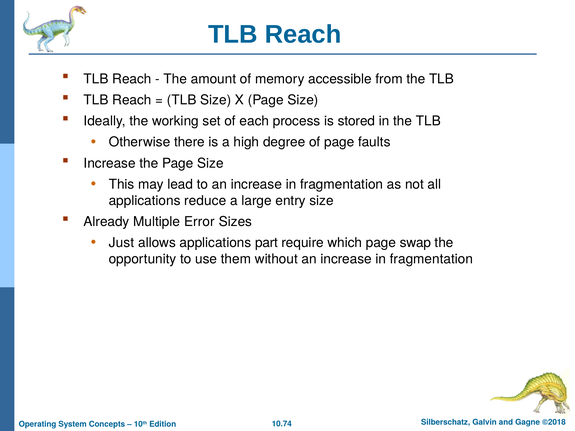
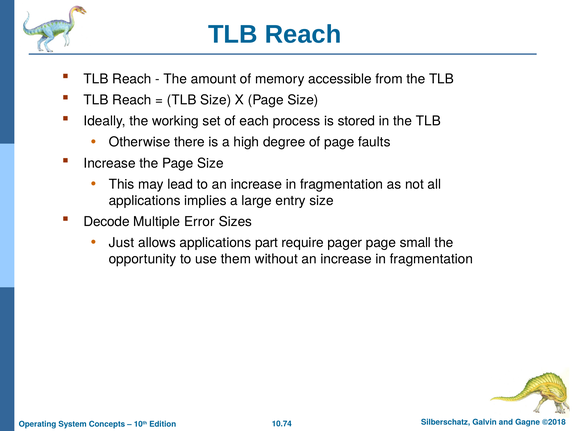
reduce: reduce -> implies (205, 201)
Already: Already -> Decode (107, 222)
which: which -> pager (345, 243)
swap: swap -> small (415, 243)
